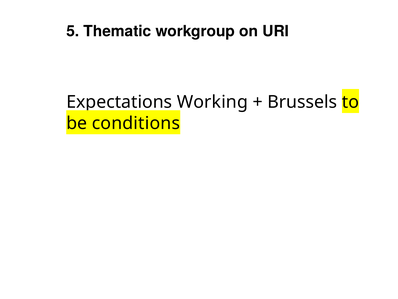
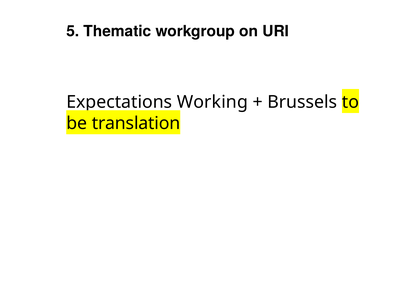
conditions: conditions -> translation (136, 123)
